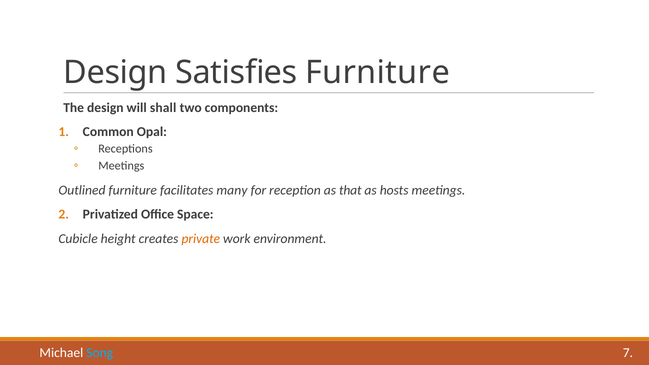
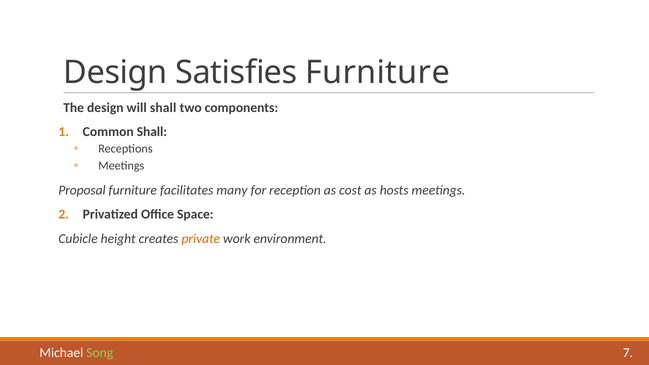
Common Opal: Opal -> Shall (152, 132)
Outlined: Outlined -> Proposal (82, 190)
that: that -> cost (350, 190)
Song colour: light blue -> light green (100, 353)
